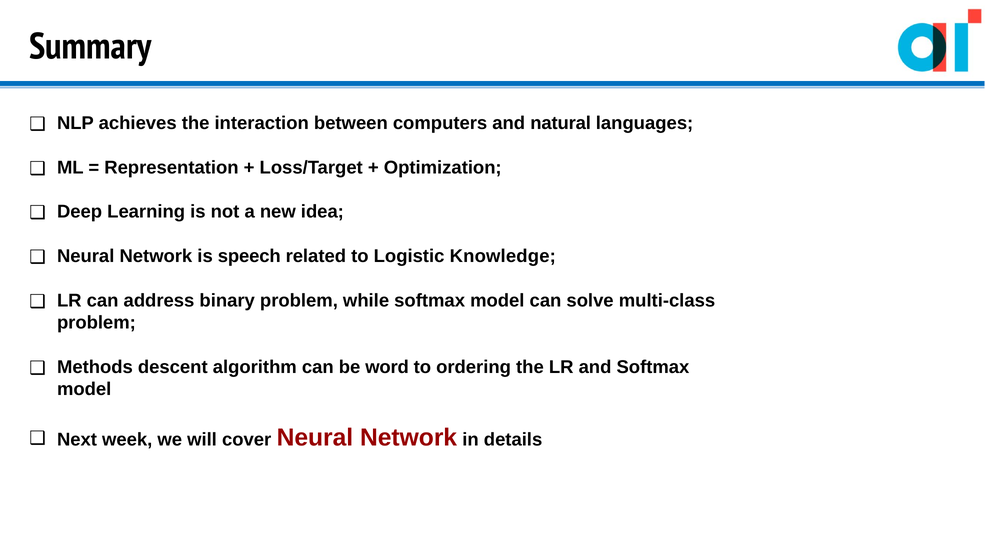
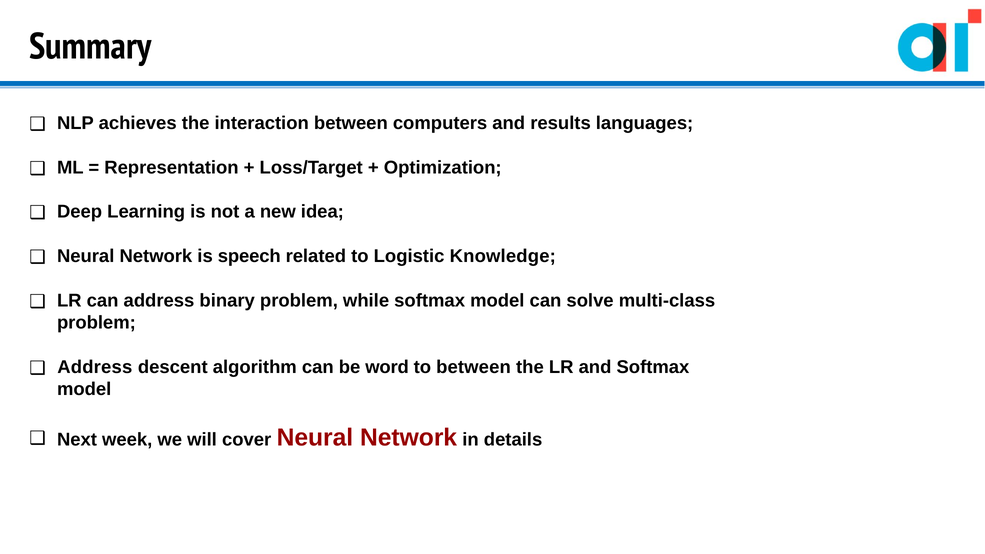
natural: natural -> results (561, 123)
Methods: Methods -> Address (95, 367)
to ordering: ordering -> between (473, 367)
